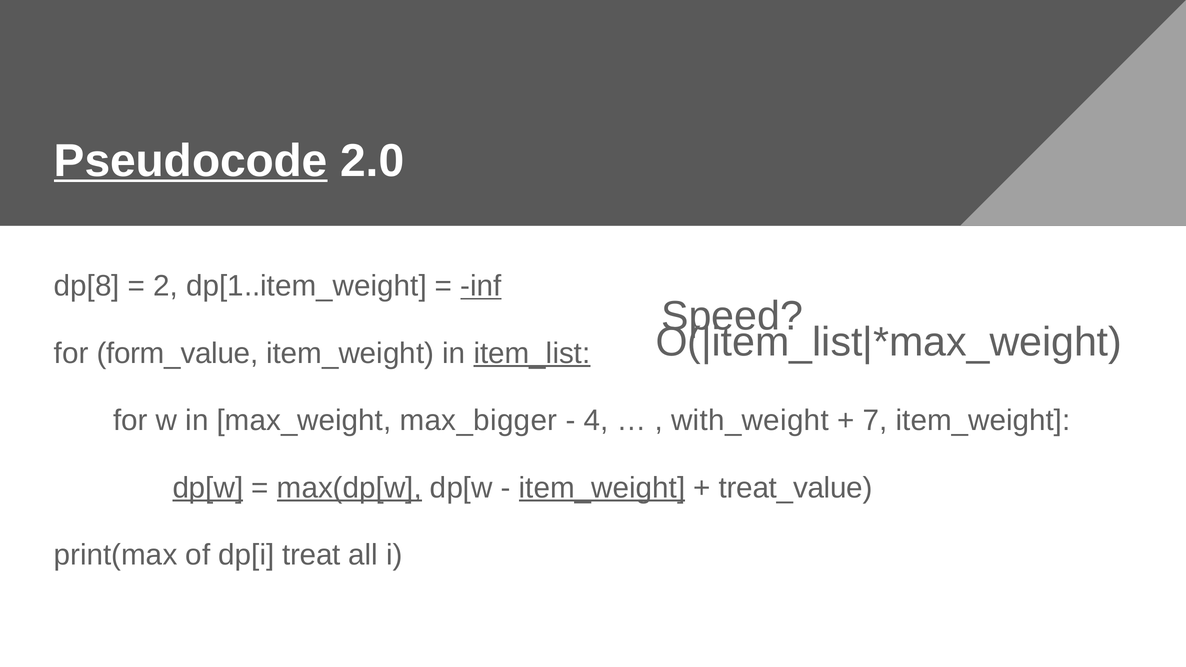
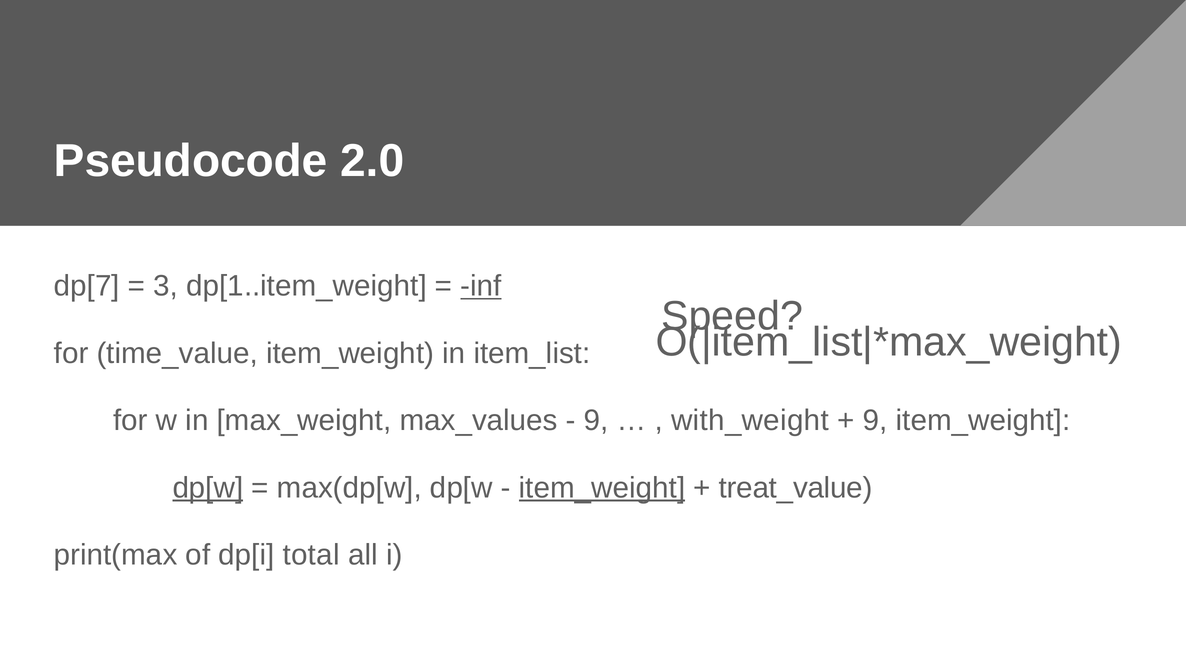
Pseudocode underline: present -> none (191, 161)
dp[8: dp[8 -> dp[7 (87, 286)
2: 2 -> 3 (166, 286)
form_value: form_value -> time_value (177, 353)
item_list underline: present -> none (532, 353)
max_bigger: max_bigger -> max_values (479, 421)
4: 4 -> 9 (596, 421)
7: 7 -> 9 (875, 421)
max(dp[w underline: present -> none (349, 488)
treat: treat -> total (311, 555)
